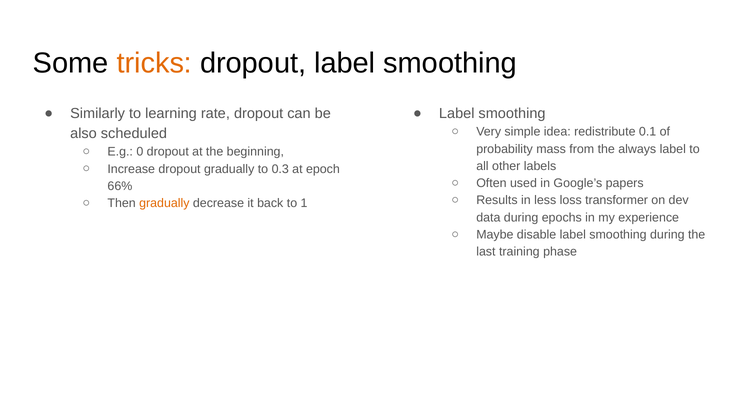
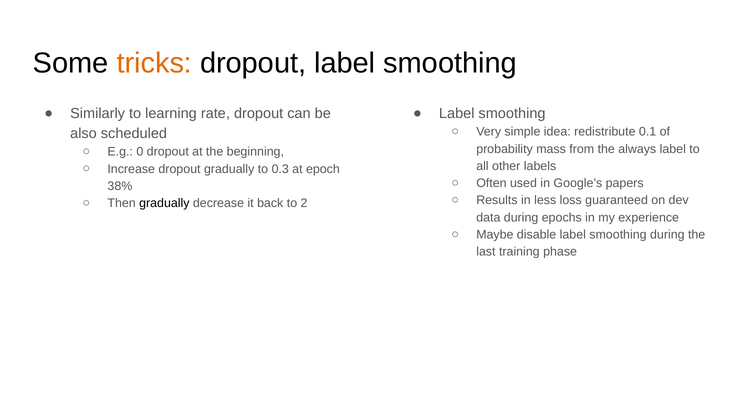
66%: 66% -> 38% (120, 186)
transformer: transformer -> guaranteed (617, 201)
gradually colour: orange -> black (164, 203)
1: 1 -> 2 (304, 203)
